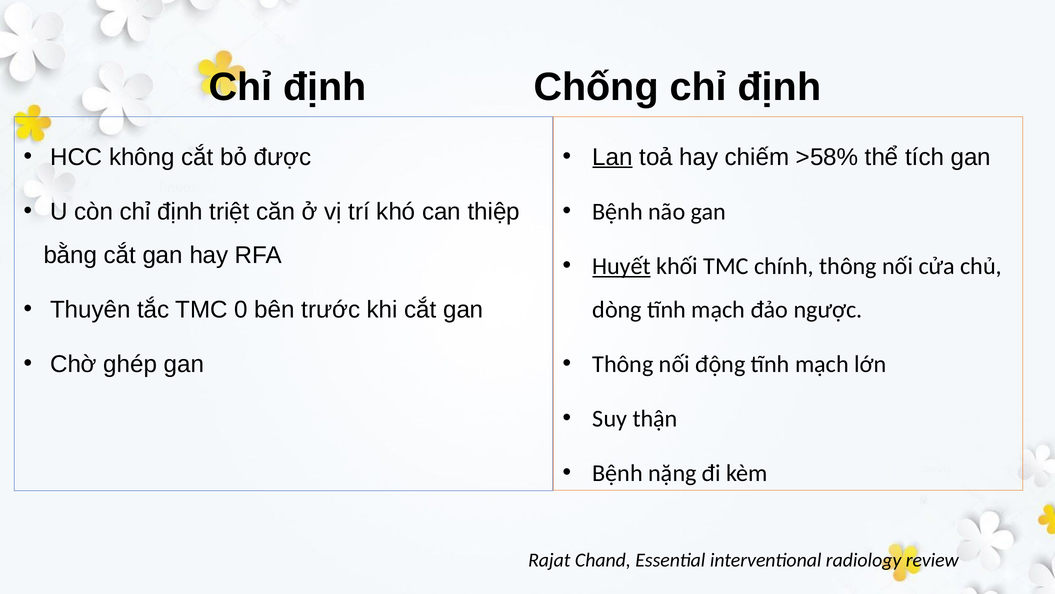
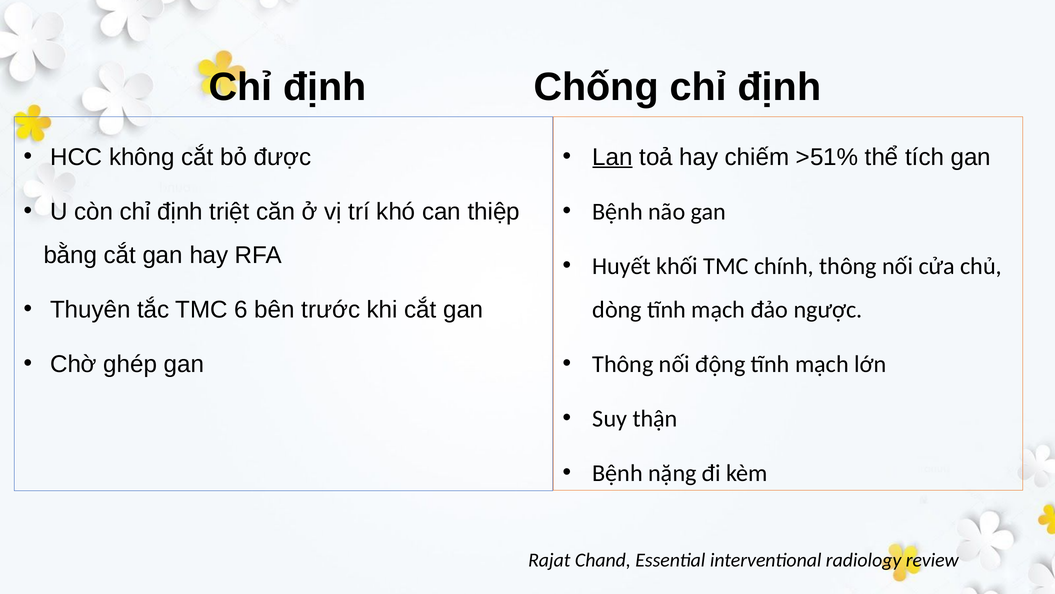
>58%: >58% -> >51% (827, 157)
Huyết underline: present -> none (622, 266)
0: 0 -> 6 (241, 309)
